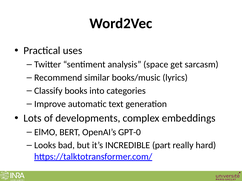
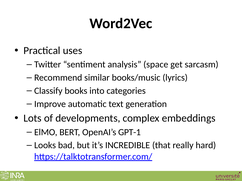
GPT-0: GPT-0 -> GPT-1 (129, 132)
part: part -> that (161, 146)
